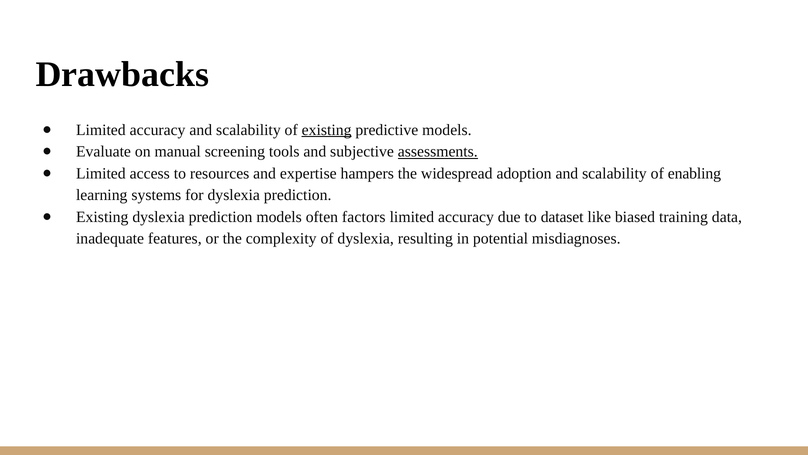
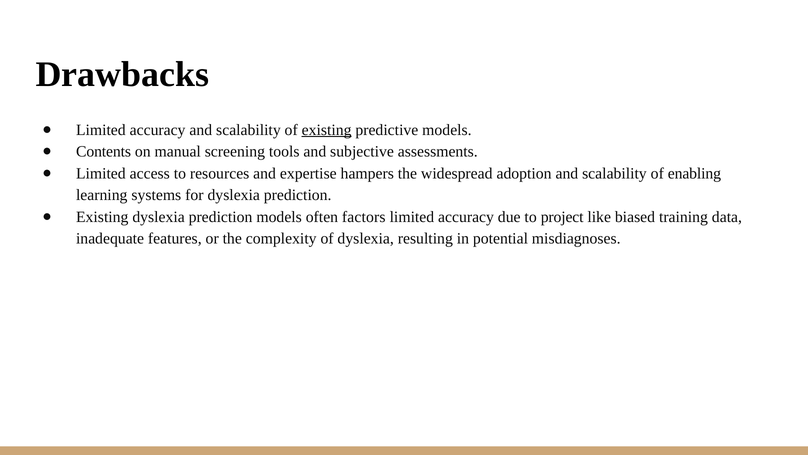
Evaluate: Evaluate -> Contents (104, 151)
assessments underline: present -> none (438, 151)
dataset: dataset -> project (562, 217)
